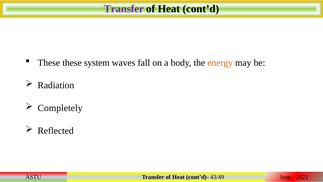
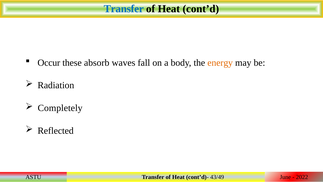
Transfer colour: purple -> blue (124, 9)
These: These -> Occur (49, 63)
system: system -> absorb (97, 63)
